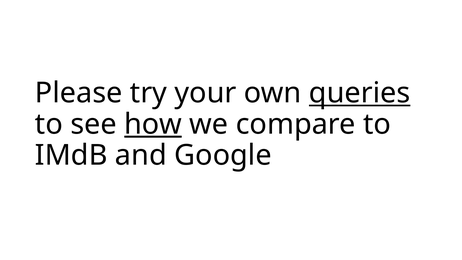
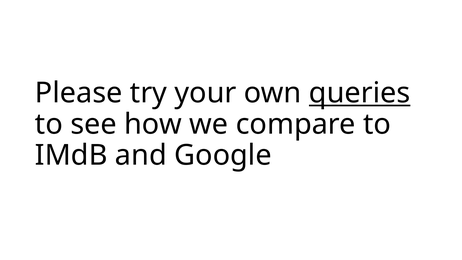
how underline: present -> none (153, 124)
